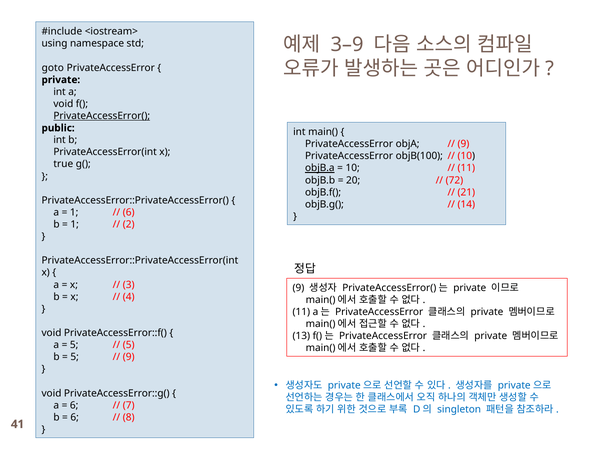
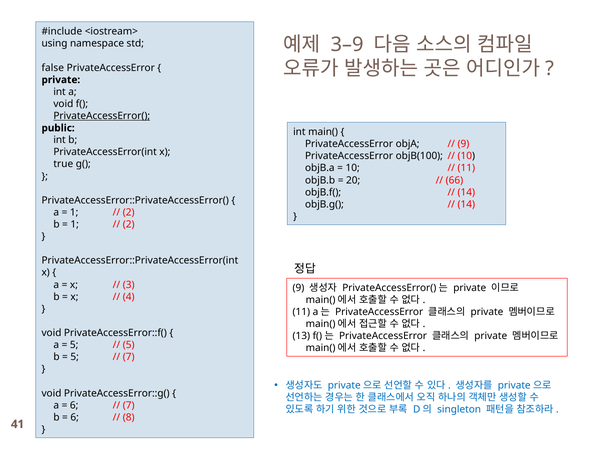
goto: goto -> false (53, 68)
objB.a underline: present -> none (320, 168)
72: 72 -> 66 (454, 180)
21: 21 -> 14 (466, 192)
6: 6 -> 2 (129, 213)
9: 9 -> 7 (129, 357)
